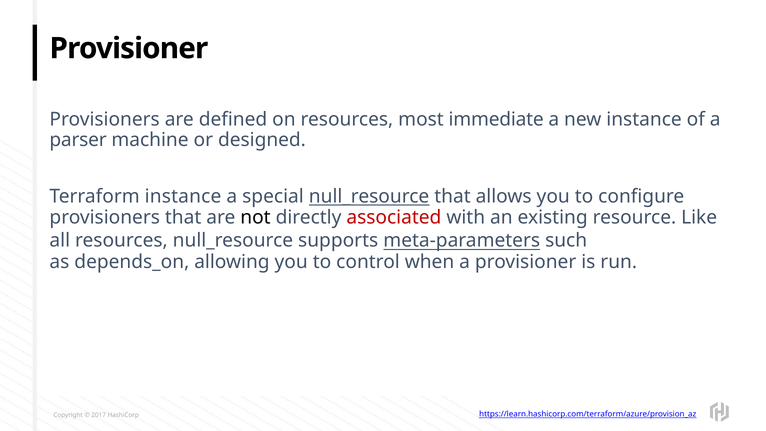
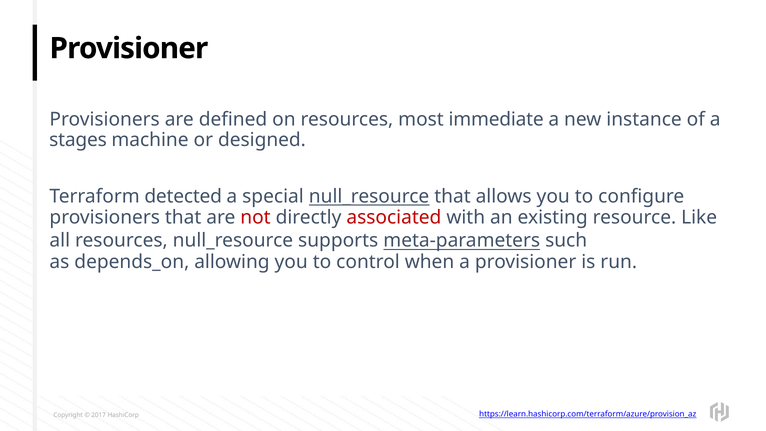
parser: parser -> stages (78, 140)
Terraform instance: instance -> detected (183, 196)
not colour: black -> red (255, 218)
